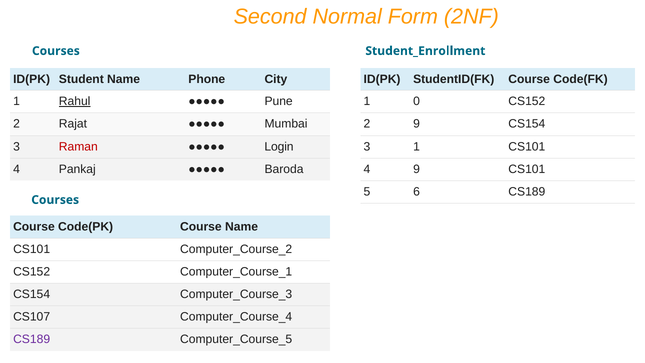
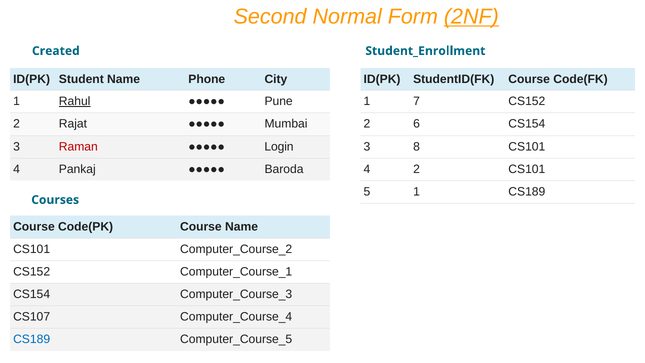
2NF underline: none -> present (471, 17)
Courses: Courses -> Created (56, 51)
0: 0 -> 7 (416, 101)
2 9: 9 -> 6 (416, 124)
3 1: 1 -> 8 (416, 146)
4 9: 9 -> 2 (416, 169)
5 6: 6 -> 1 (416, 192)
CS189 colour: purple -> blue (32, 339)
